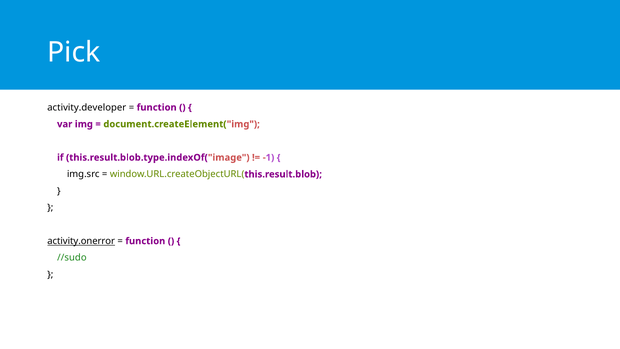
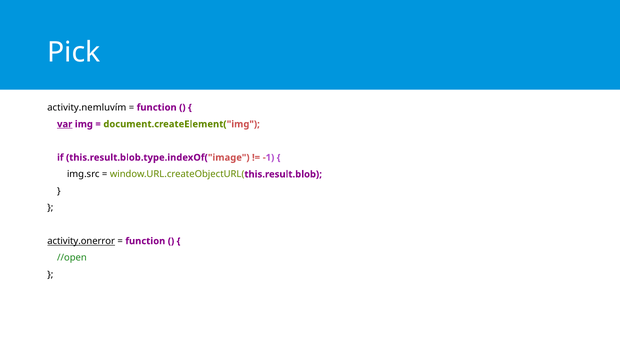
activity.developer: activity.developer -> activity.nemluvím (87, 107)
var underline: none -> present (65, 124)
//sudo: //sudo -> //open (72, 258)
